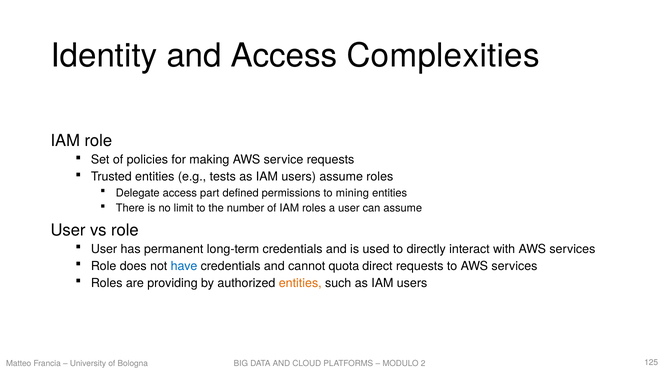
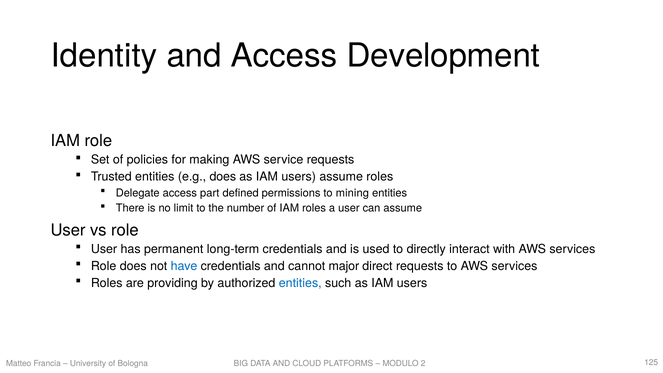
Complexities: Complexities -> Development (443, 56)
e.g tests: tests -> does (223, 177)
quota: quota -> major (344, 266)
entities colour: orange -> blue (300, 283)
